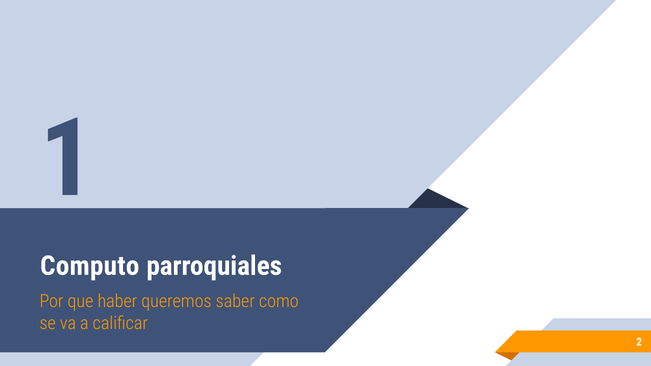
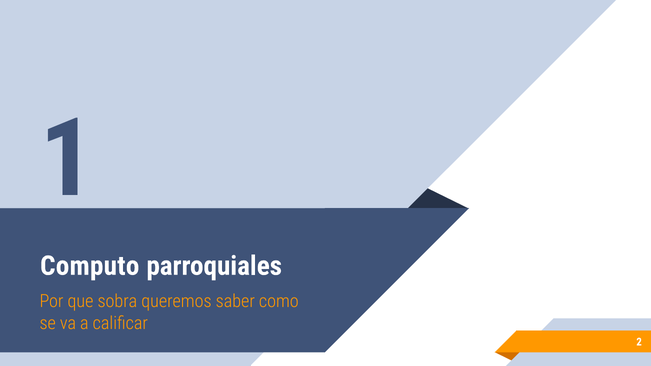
haber: haber -> sobra (117, 302)
